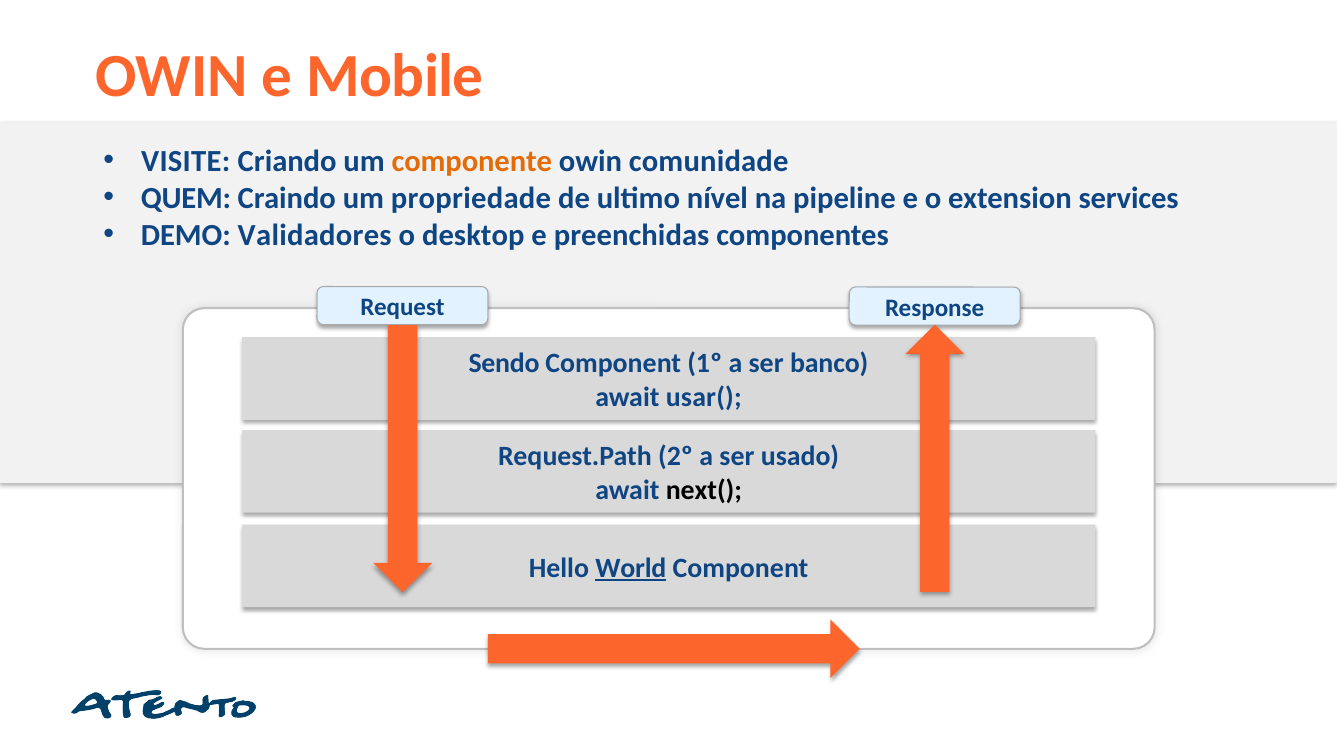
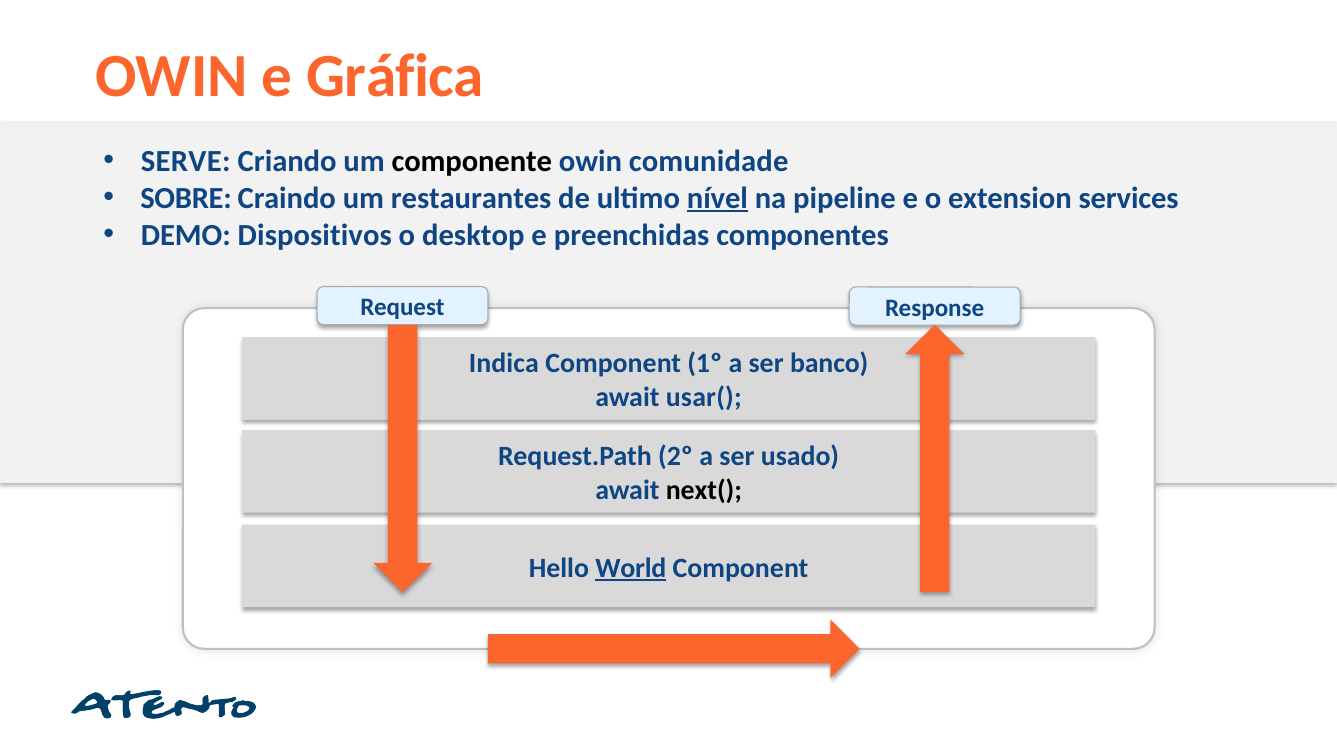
Mobile: Mobile -> Gráfica (395, 76)
VISITE: VISITE -> SERVE (186, 161)
componente colour: orange -> black (472, 161)
QUEM: QUEM -> SOBRE (186, 198)
propriedade: propriedade -> restaurantes (471, 198)
nível underline: none -> present (717, 198)
Validadores: Validadores -> Dispositivos (315, 235)
Sendo: Sendo -> Indica (504, 364)
